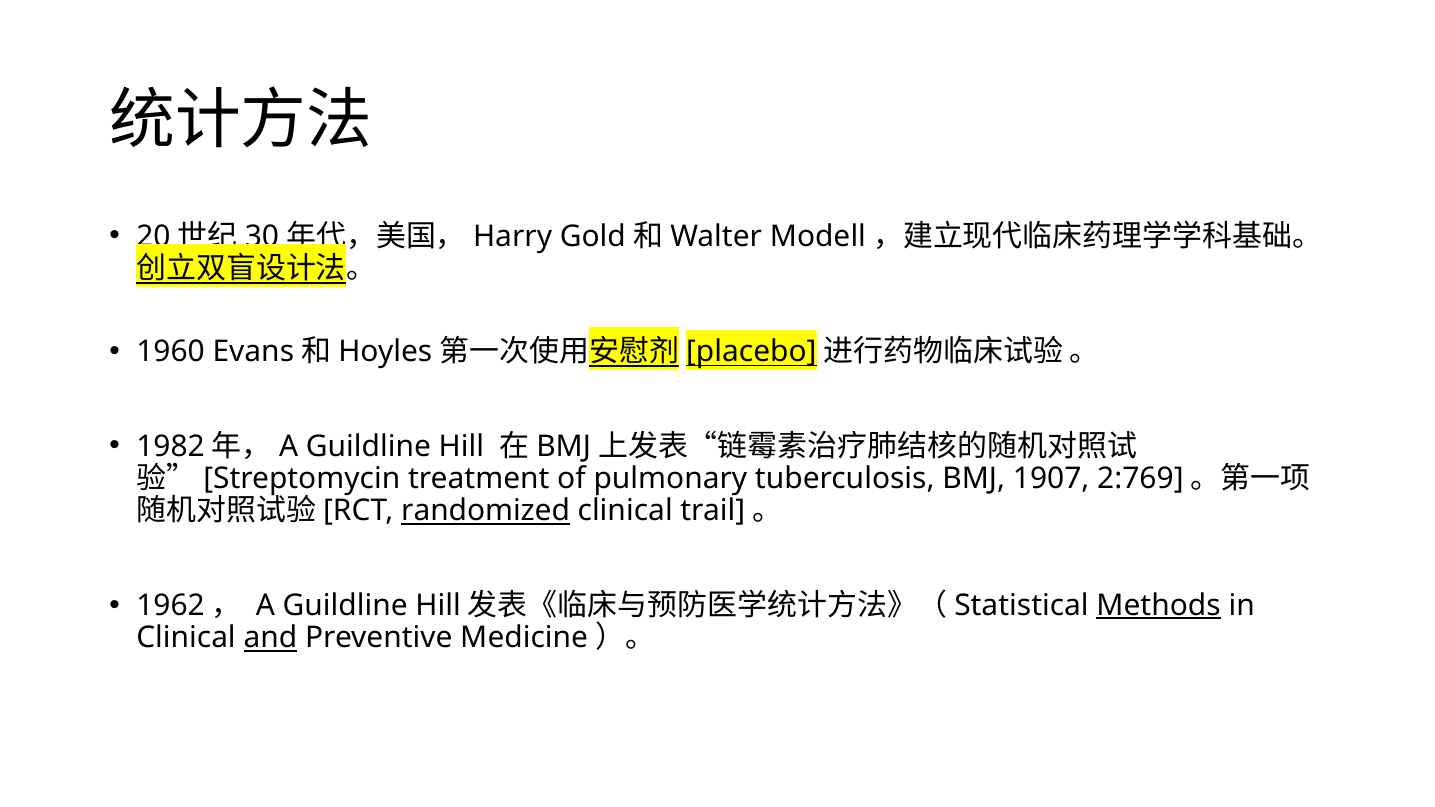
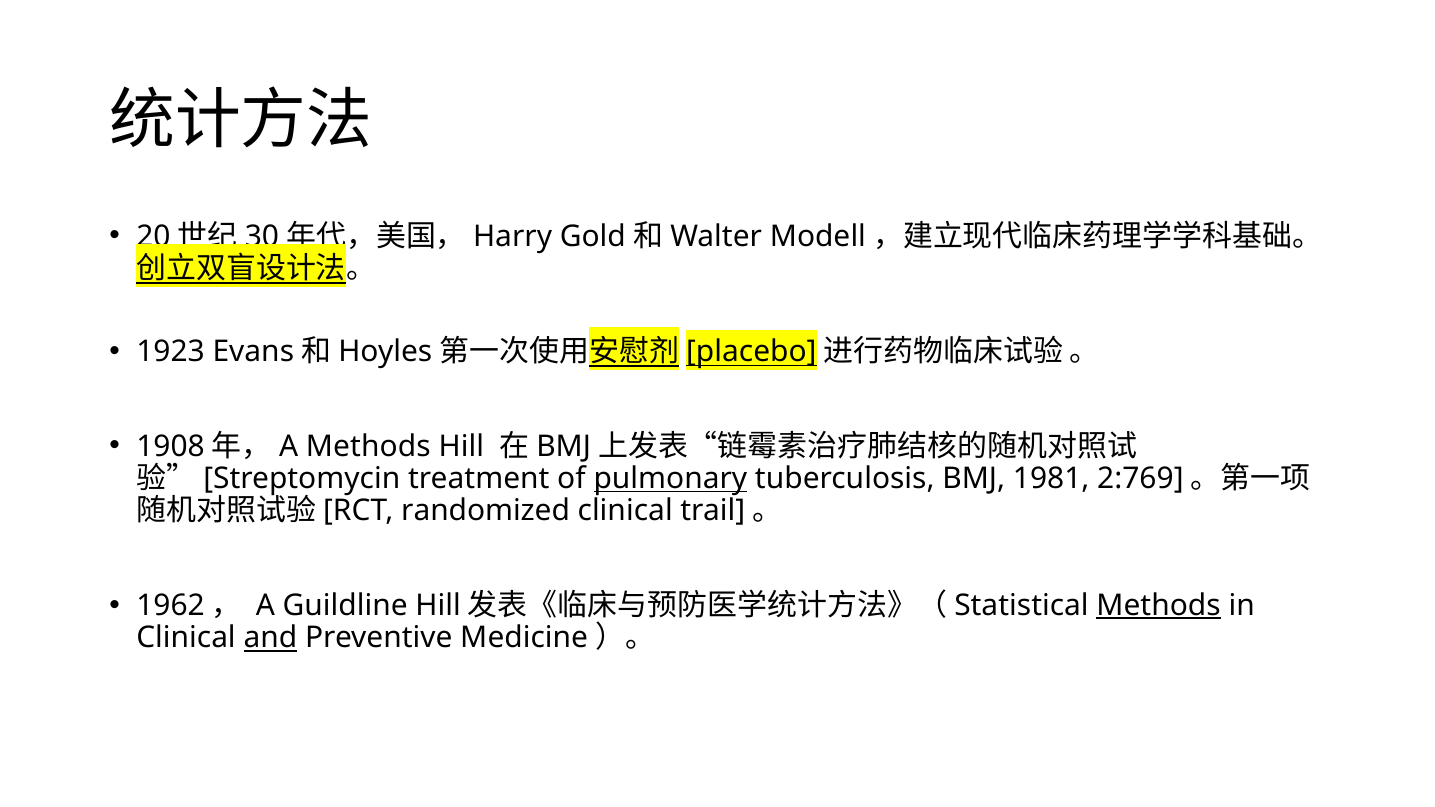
1960: 1960 -> 1923 (171, 352)
1982: 1982 -> 1908 (171, 446)
Guildline: Guildline -> Methods (368, 446)
pulmonary underline: none -> present (670, 479)
1907: 1907 -> 1981 (1051, 479)
randomized underline: present -> none (486, 511)
